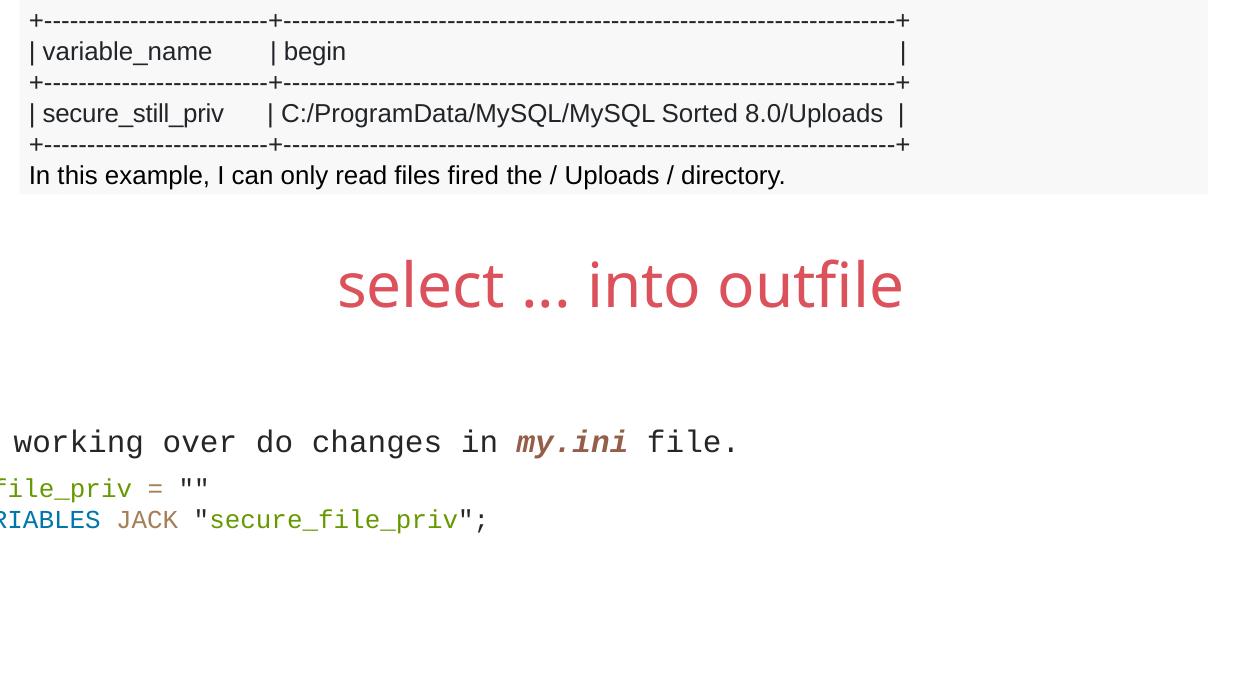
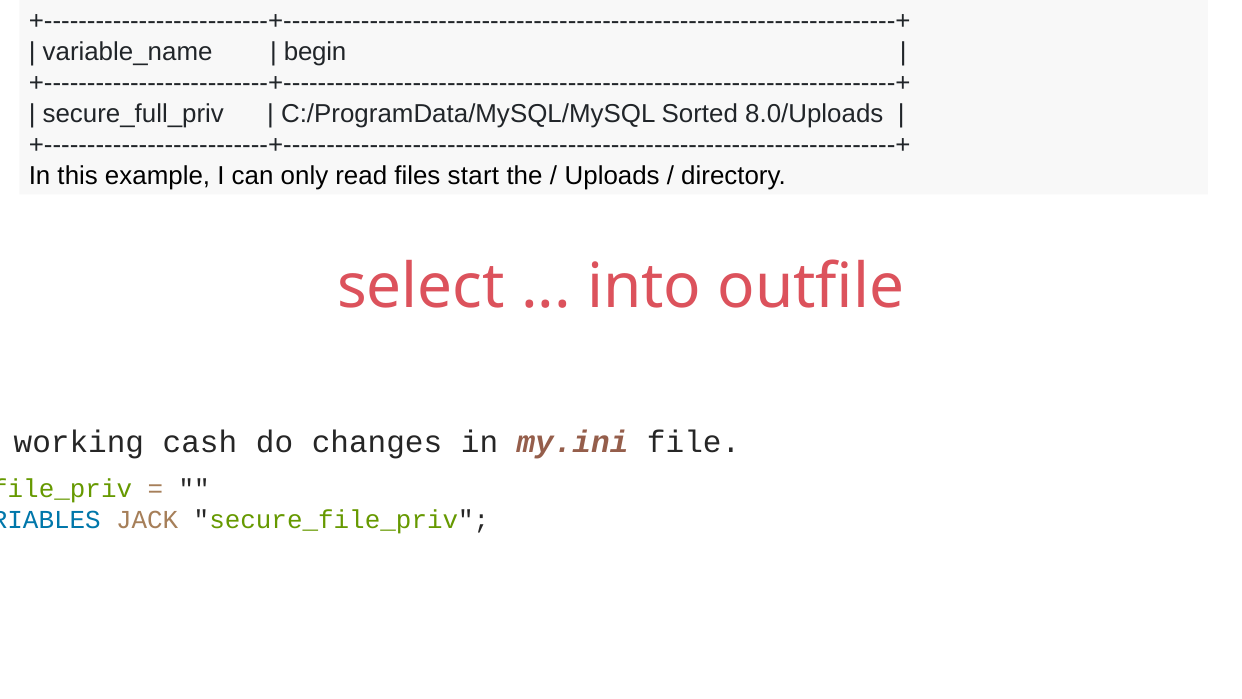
secure_still_priv: secure_still_priv -> secure_full_priv (133, 114)
fired: fired -> start (473, 176)
over: over -> cash (200, 442)
